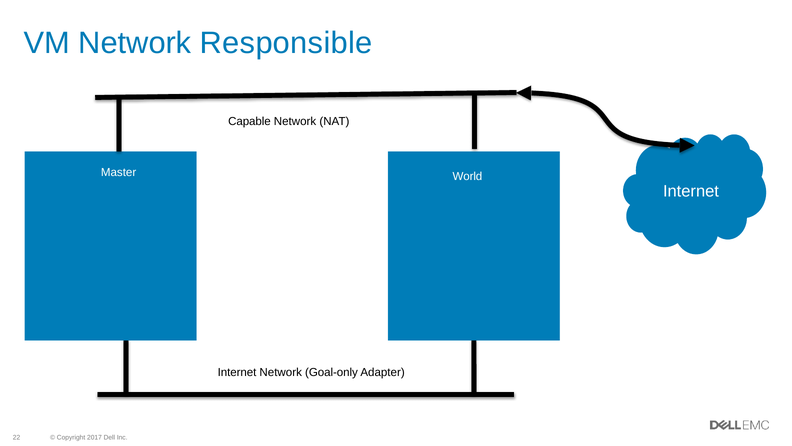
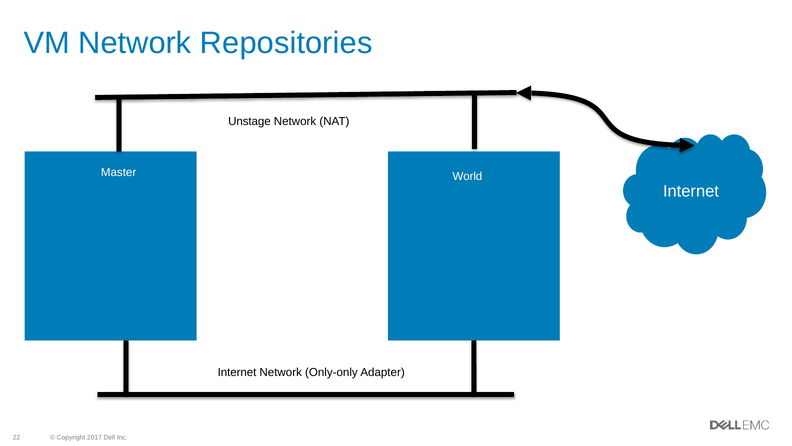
Responsible: Responsible -> Repositories (286, 43)
Capable: Capable -> Unstage (249, 121)
Goal-only: Goal-only -> Only-only (331, 372)
